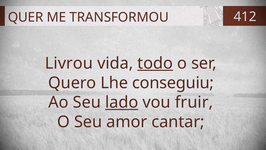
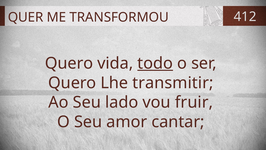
Livrou: Livrou -> Quero (69, 63)
conseguiu: conseguiu -> transmitir (173, 83)
lado underline: present -> none (122, 102)
